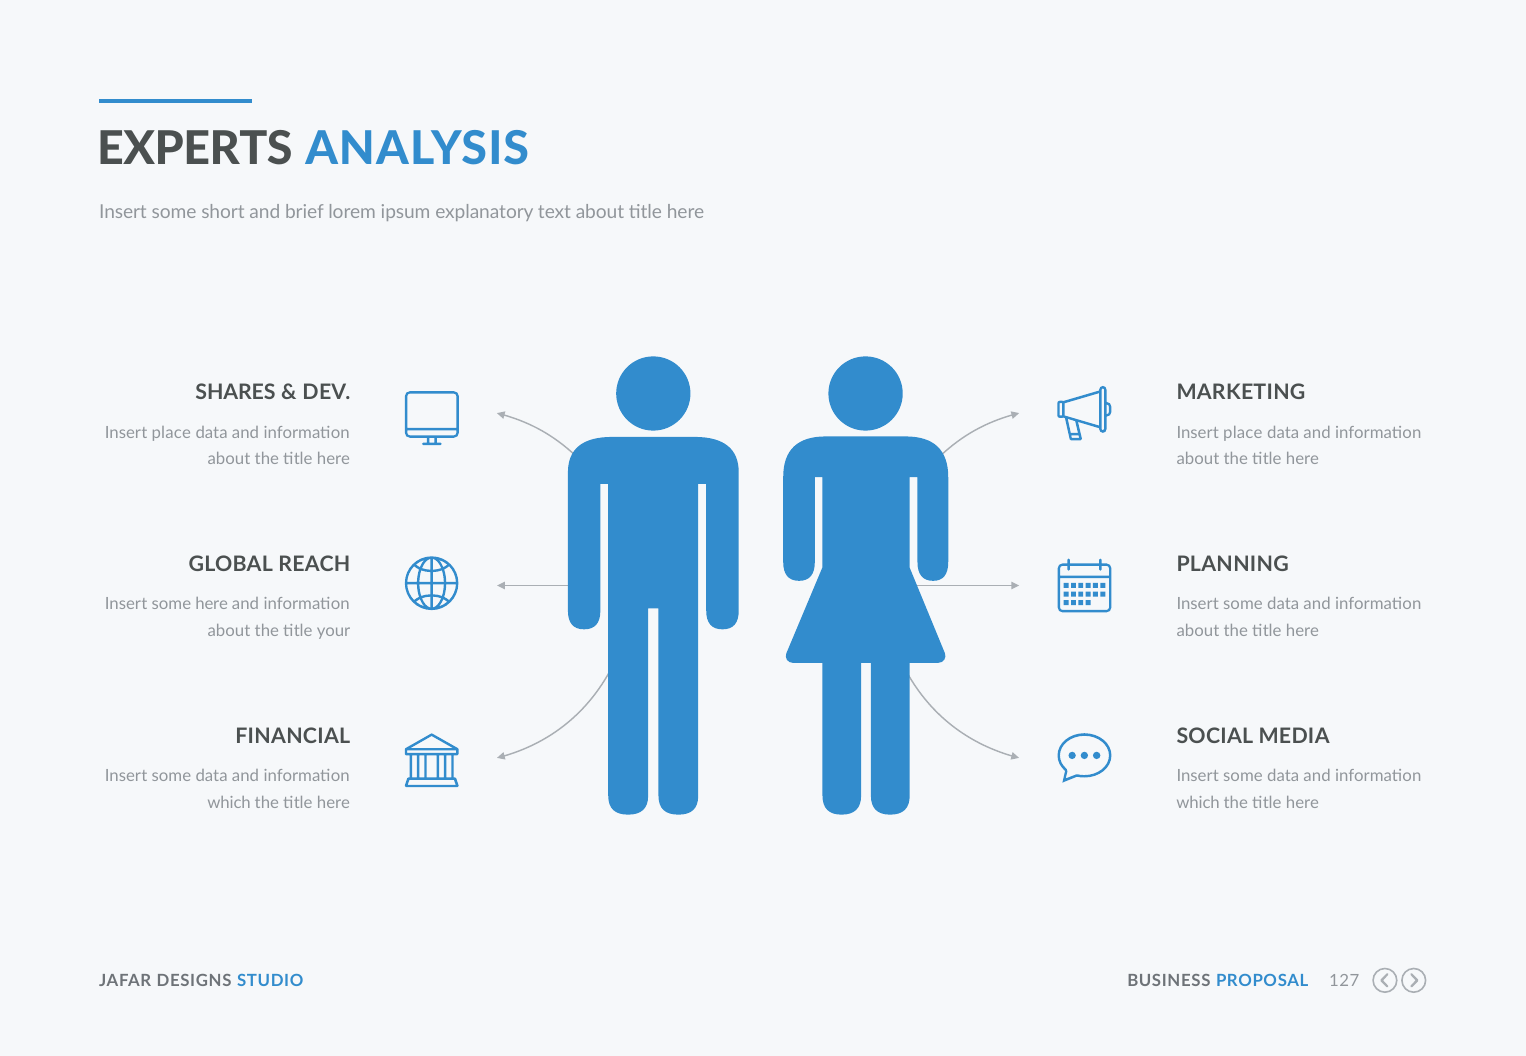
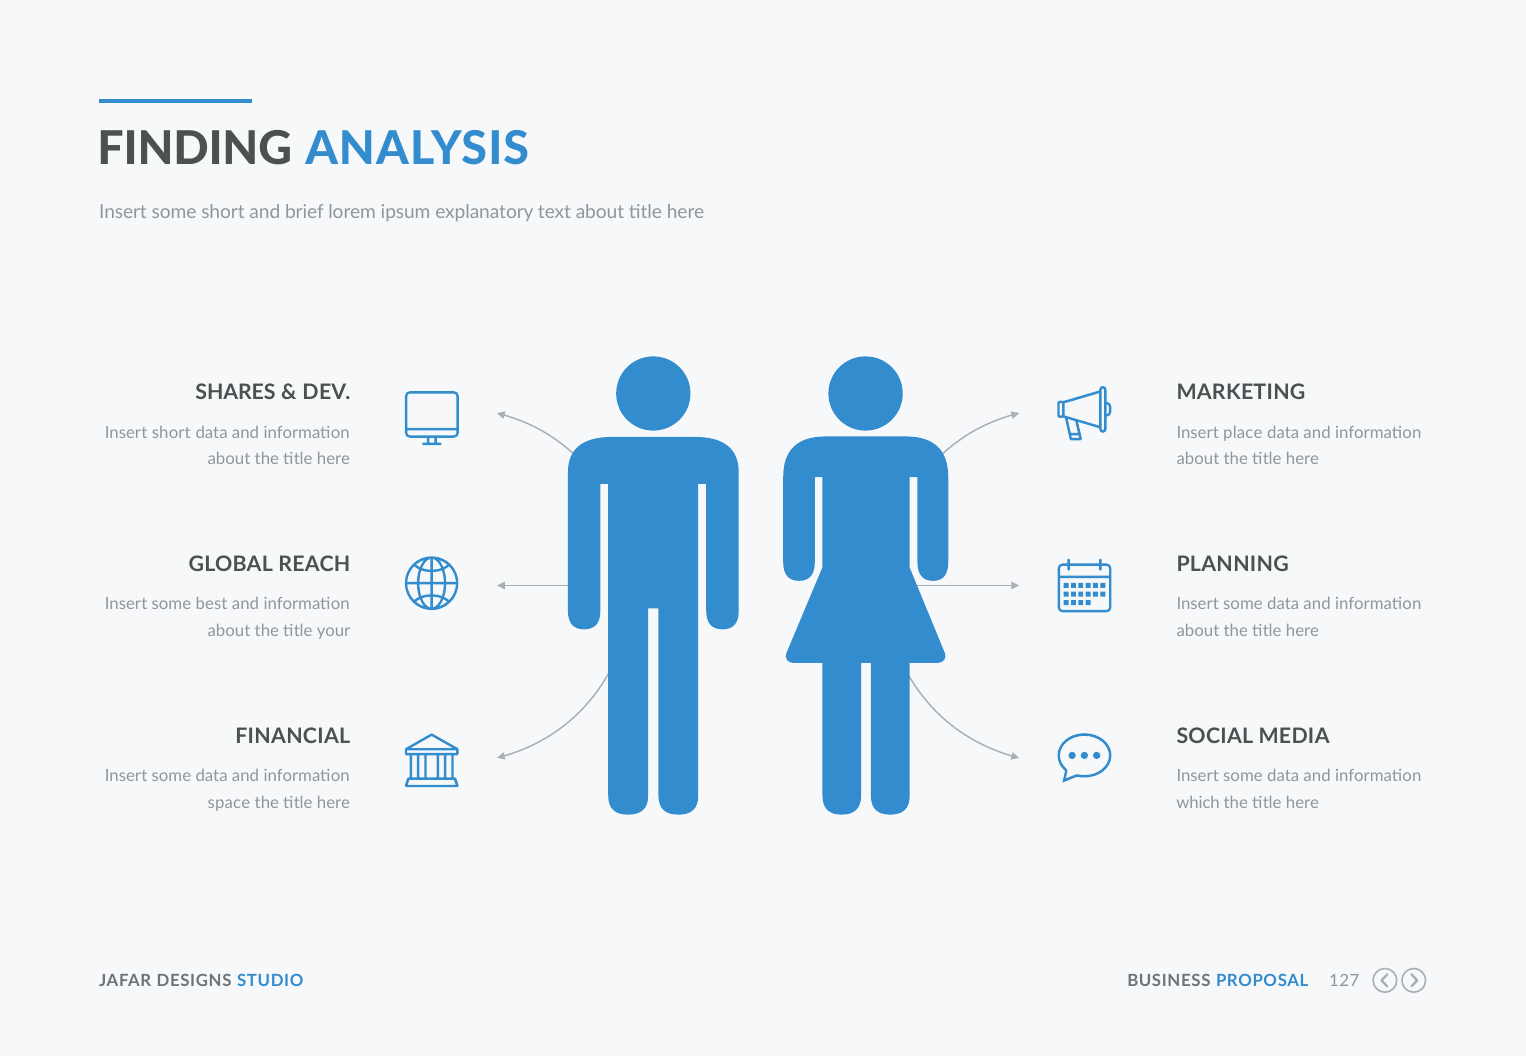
EXPERTS: EXPERTS -> FINDING (195, 150)
place: place -> short (171, 433)
some here: here -> best (212, 605)
which: which -> space (229, 803)
